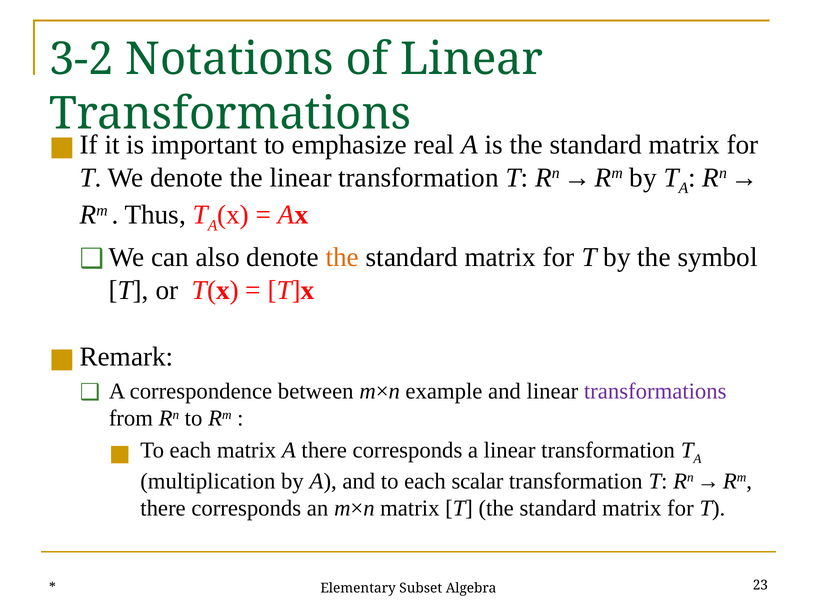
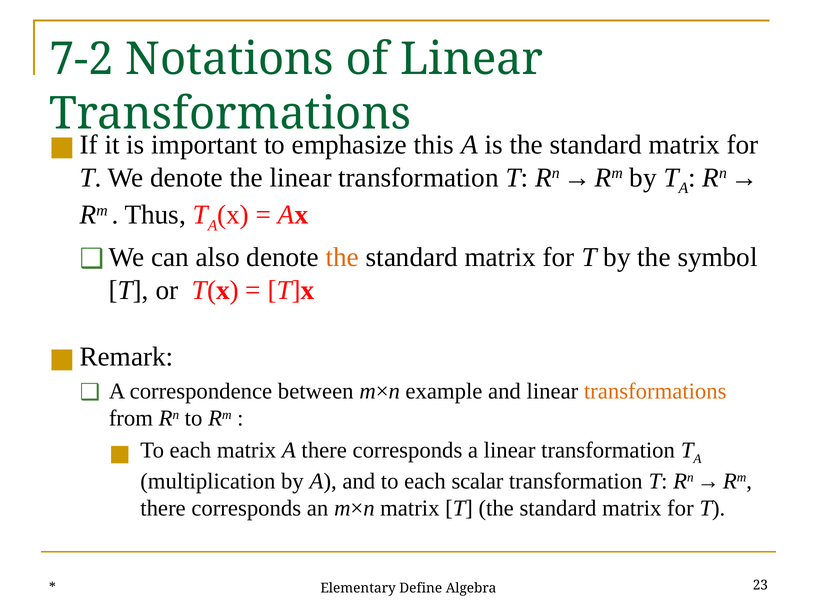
3-2: 3-2 -> 7-2 (81, 59)
real: real -> this (434, 145)
transformations colour: purple -> orange (655, 391)
Subset: Subset -> Define (421, 588)
